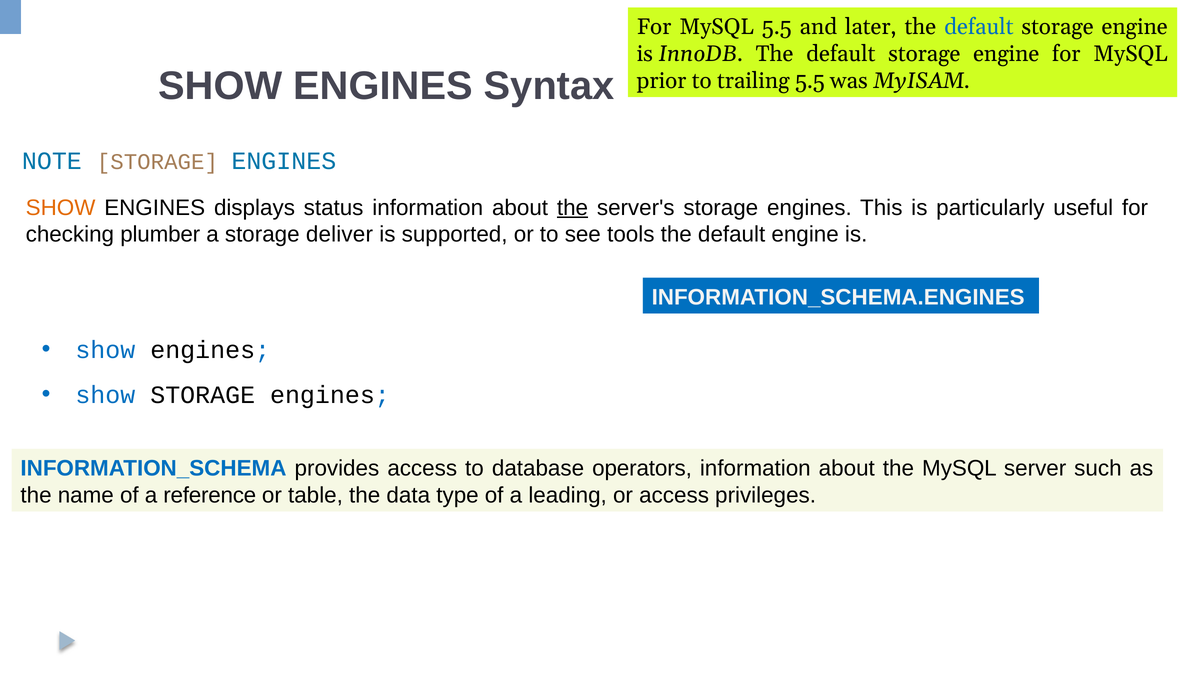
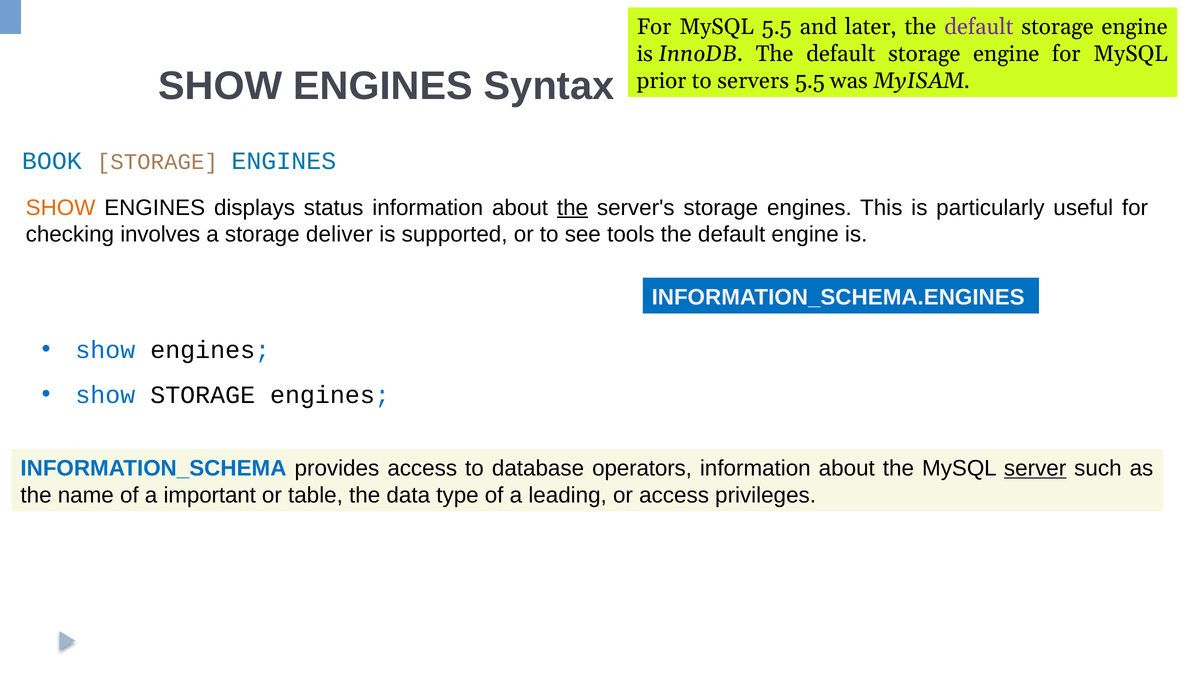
default colour: blue -> purple (979, 27)
trailing: trailing -> servers (753, 81)
NOTE: NOTE -> BOOK (52, 161)
plumber: plumber -> involves (160, 235)
server underline: none -> present (1035, 468)
reference: reference -> important (210, 495)
